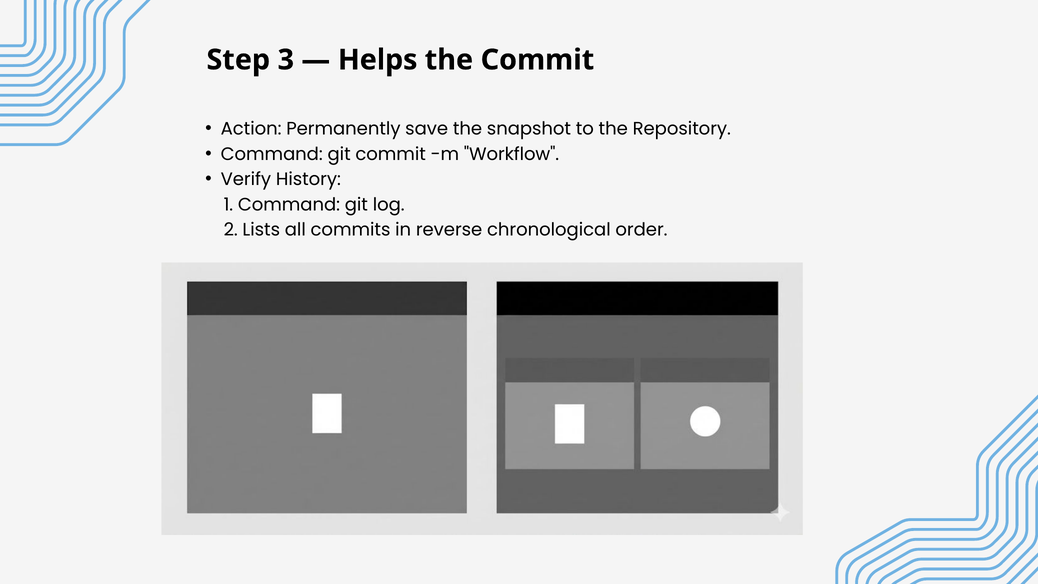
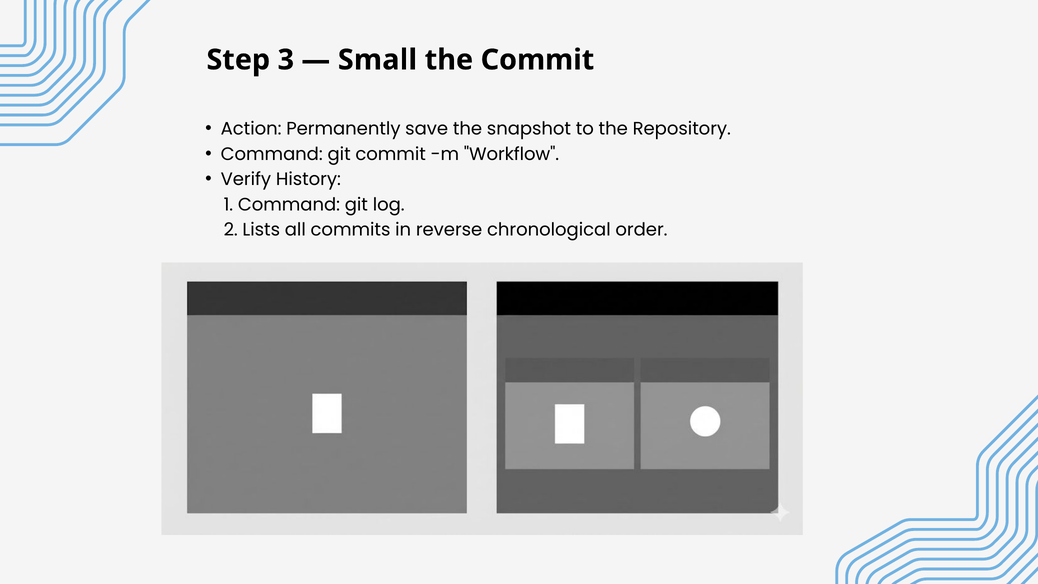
Helps: Helps -> Small (377, 60)
